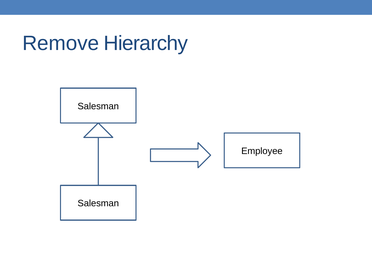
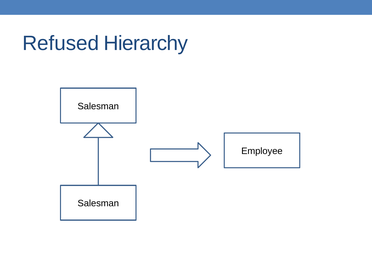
Remove: Remove -> Refused (61, 43)
